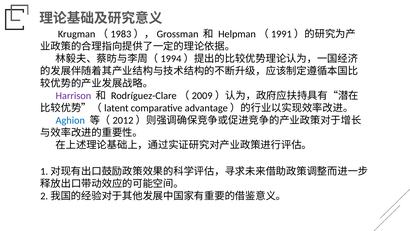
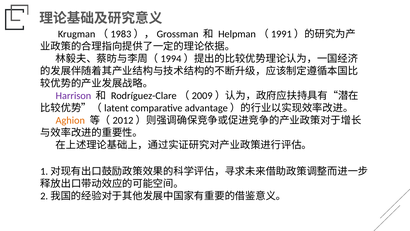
Aghion colour: blue -> orange (70, 120)
